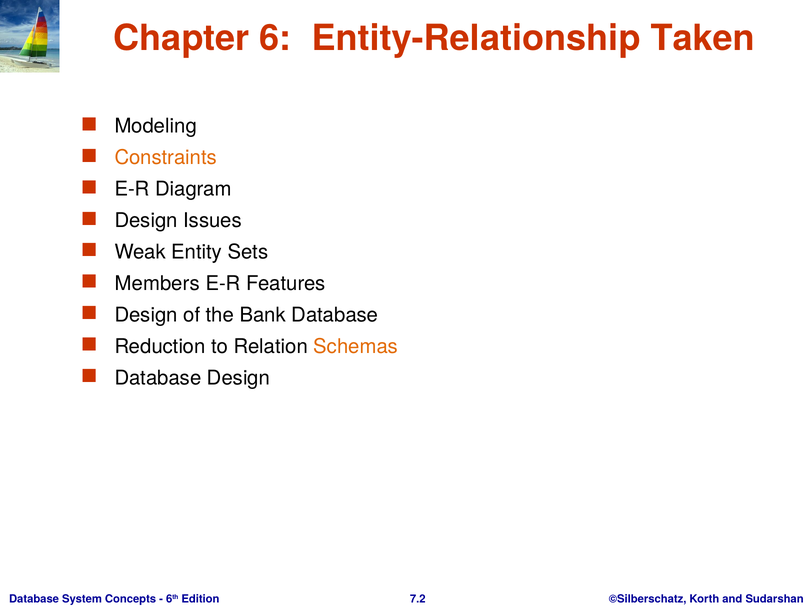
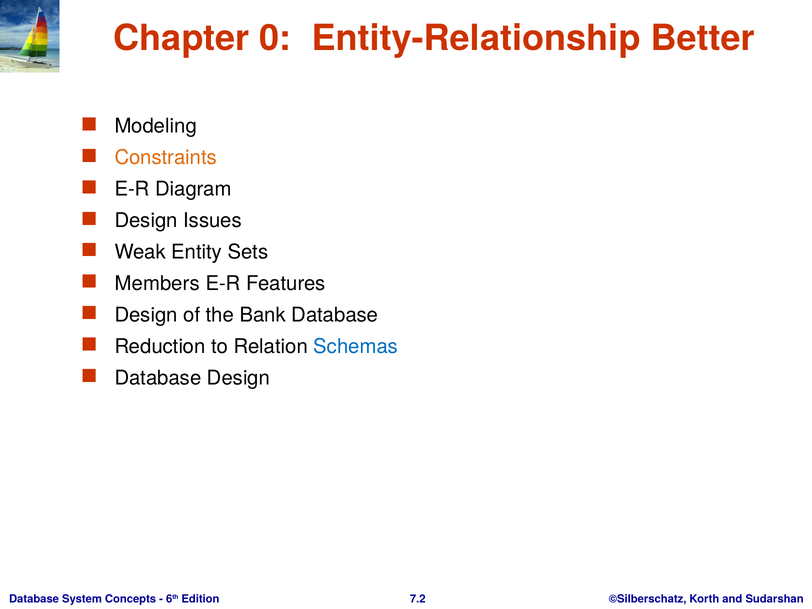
6: 6 -> 0 (275, 39)
Taken: Taken -> Better (703, 39)
Schemas colour: orange -> blue (356, 346)
